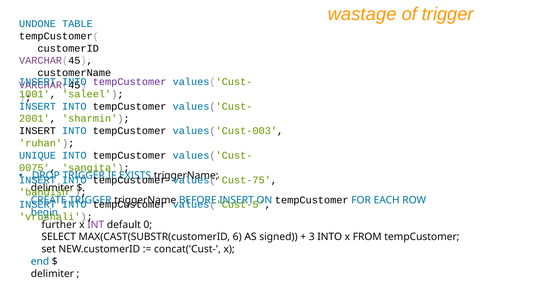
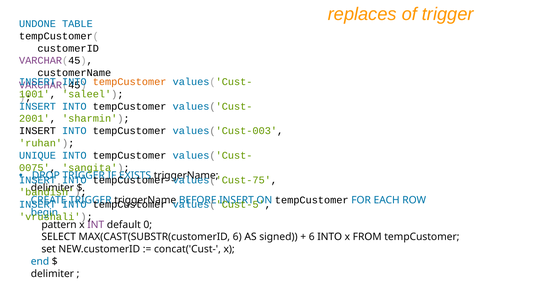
wastage: wastage -> replaces (362, 14)
tempCustomer colour: purple -> orange (130, 82)
further: further -> pattern (59, 225)
3: 3 -> 6 (312, 237)
